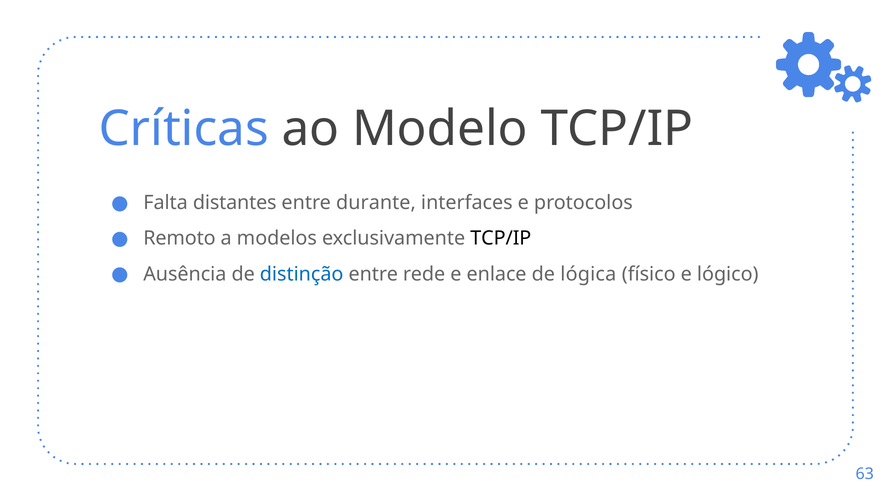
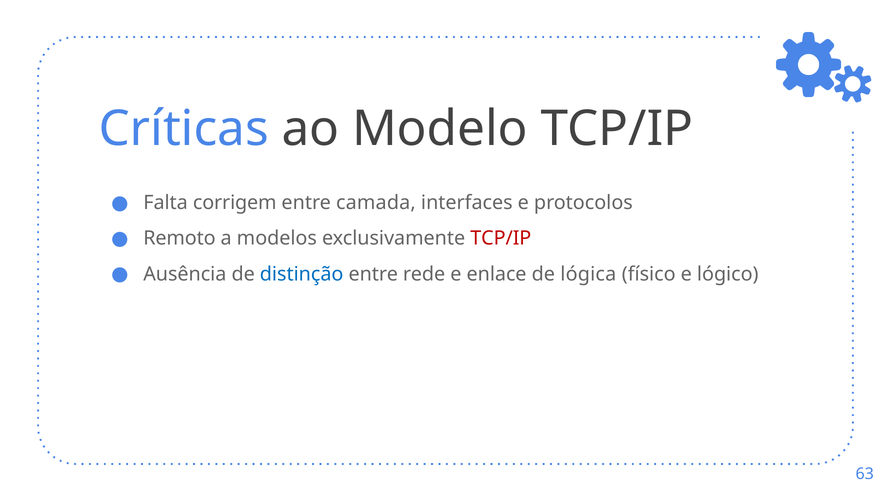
distantes: distantes -> corrigem (235, 203)
durante: durante -> camada (376, 203)
TCP/IP colour: black -> red (501, 239)
